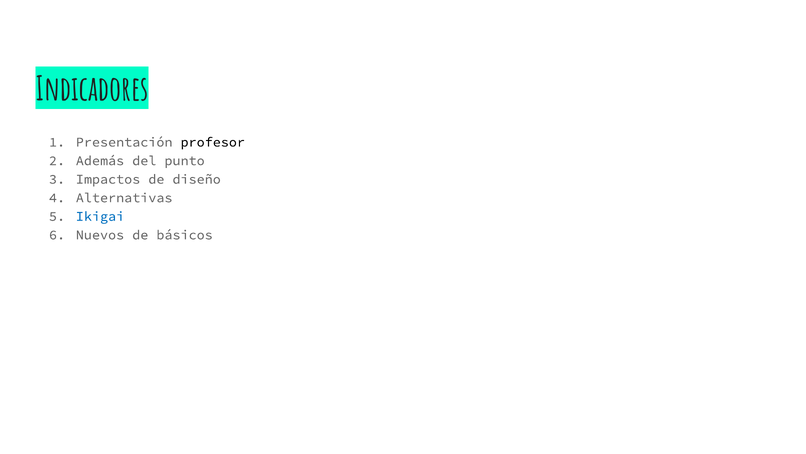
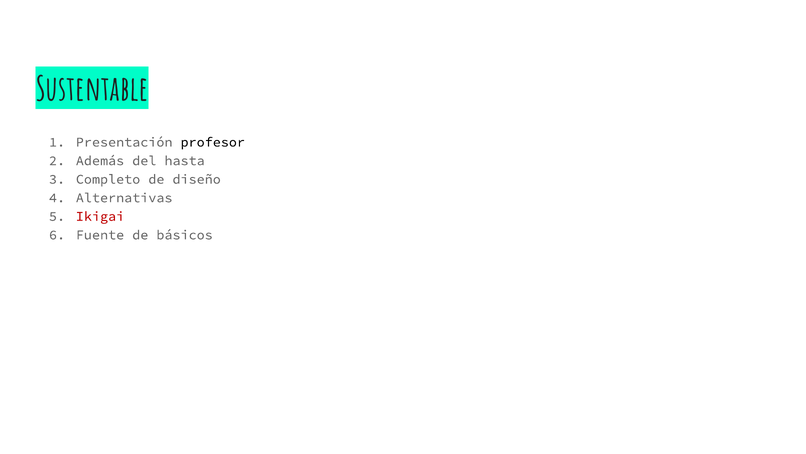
Indicadores: Indicadores -> Sustentable (92, 90)
punto: punto -> hasta (185, 160)
Impactos: Impactos -> Completo (108, 179)
Ikigai colour: blue -> red (100, 216)
Nuevos: Nuevos -> Fuente (100, 235)
